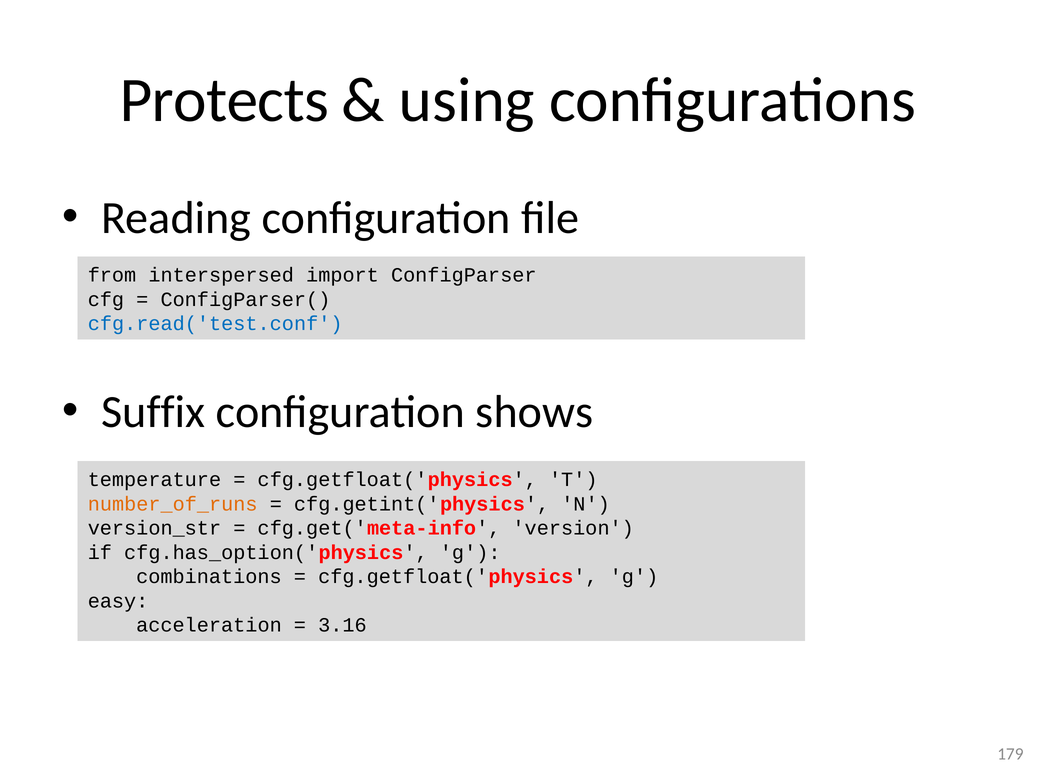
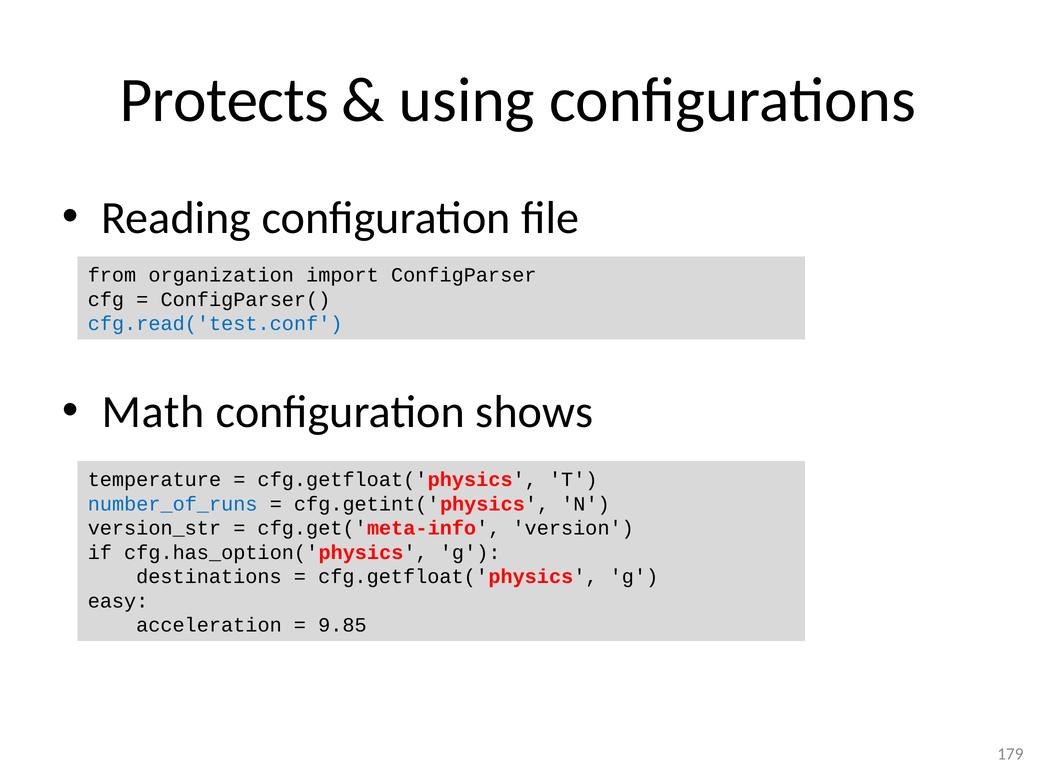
interspersed: interspersed -> organization (221, 275)
Suffix: Suffix -> Math (153, 412)
number_of_runs colour: orange -> blue (173, 504)
combinations: combinations -> destinations (209, 576)
3.16: 3.16 -> 9.85 (342, 625)
